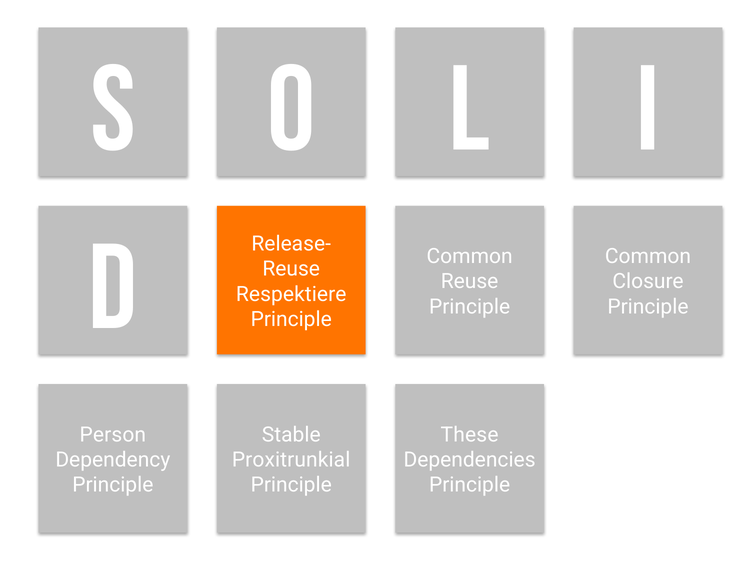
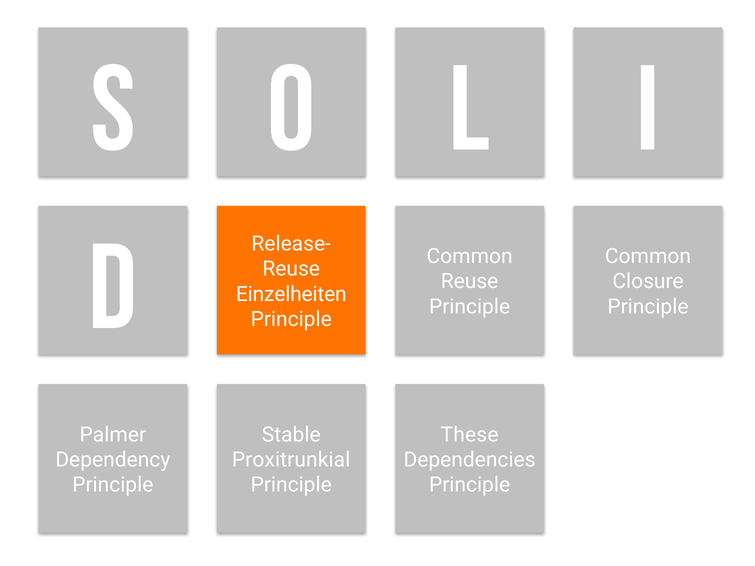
Respektiere: Respektiere -> Einzelheiten (291, 294)
Person: Person -> Palmer (113, 435)
